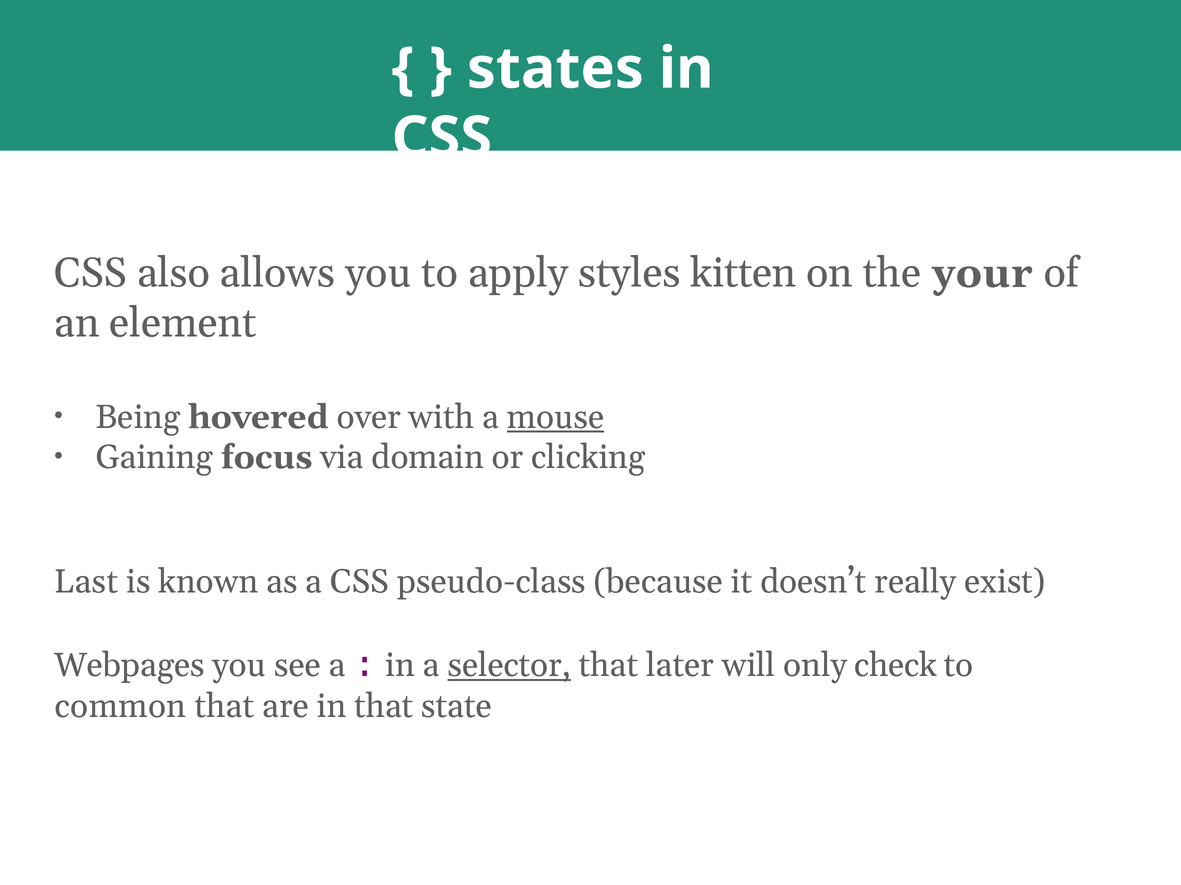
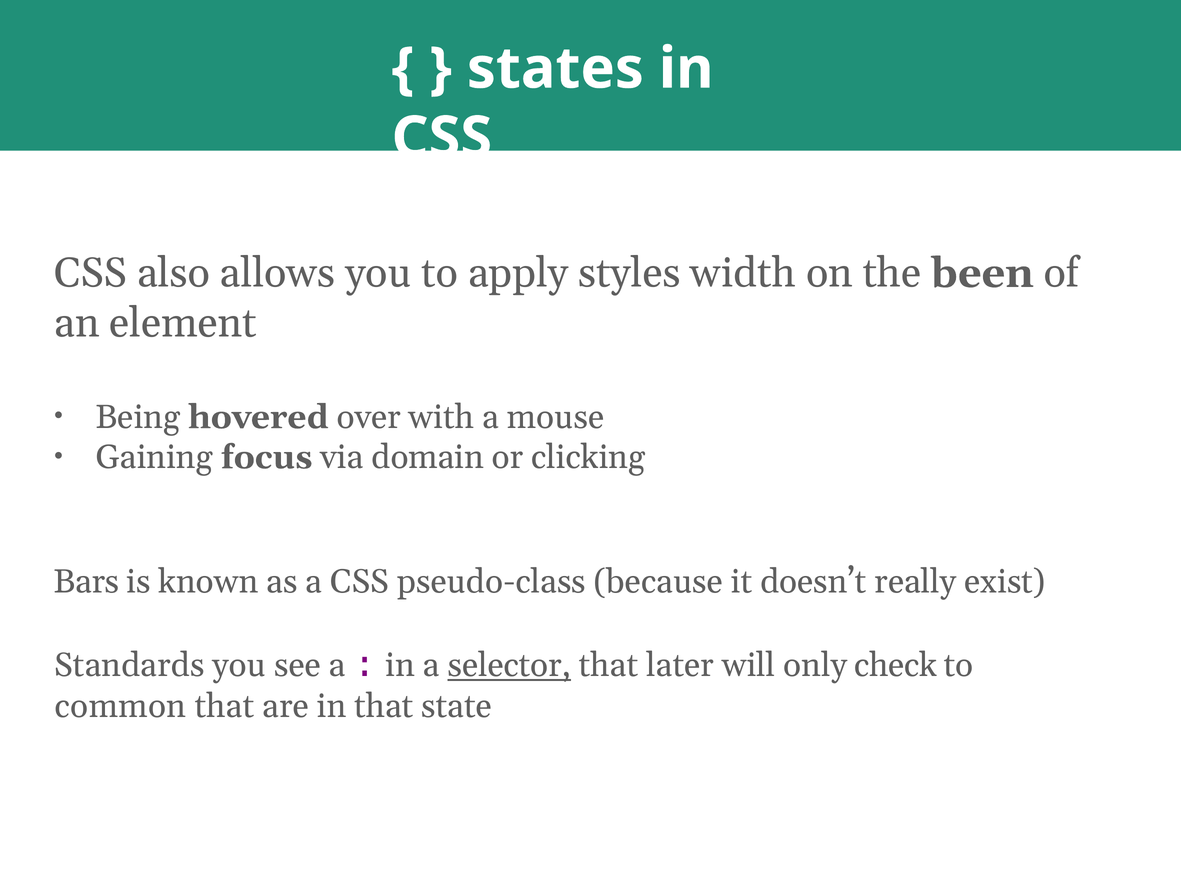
kitten: kitten -> width (743, 273)
your: your -> been (983, 273)
mouse underline: present -> none (556, 418)
Last: Last -> Bars (86, 582)
Webpages: Webpages -> Standards (129, 666)
